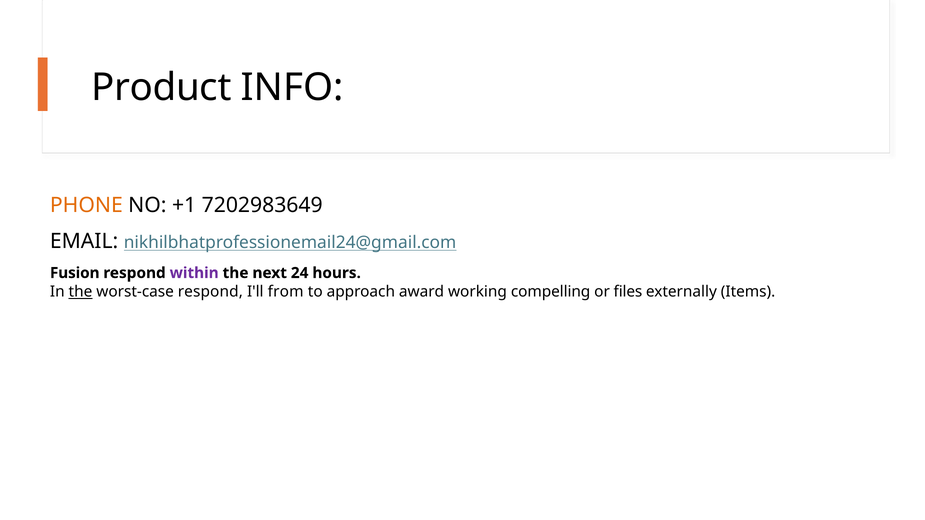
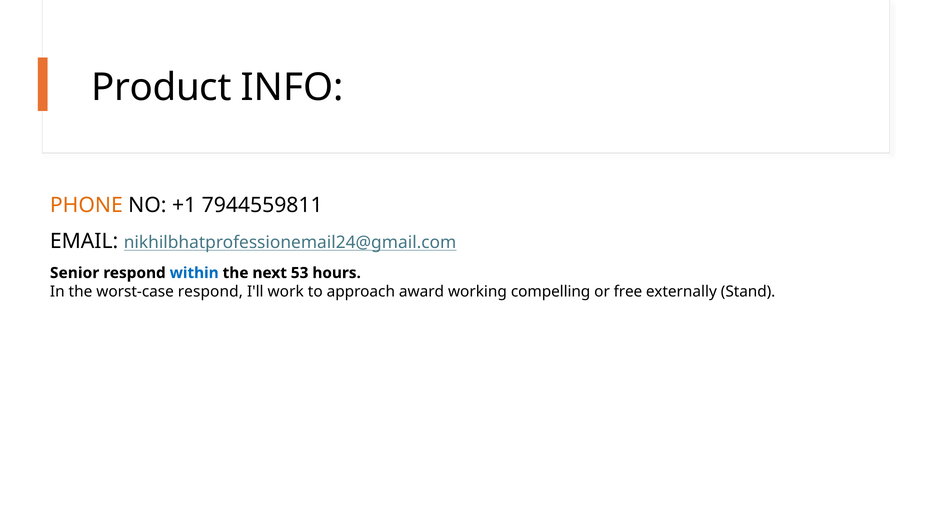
7202983649: 7202983649 -> 7944559811 (262, 206)
Fusion: Fusion -> Senior (75, 273)
within colour: purple -> blue (194, 273)
24: 24 -> 53 (300, 273)
the underline: present -> none (80, 292)
from: from -> work (286, 292)
files: files -> free (628, 292)
Items: Items -> Stand (748, 292)
